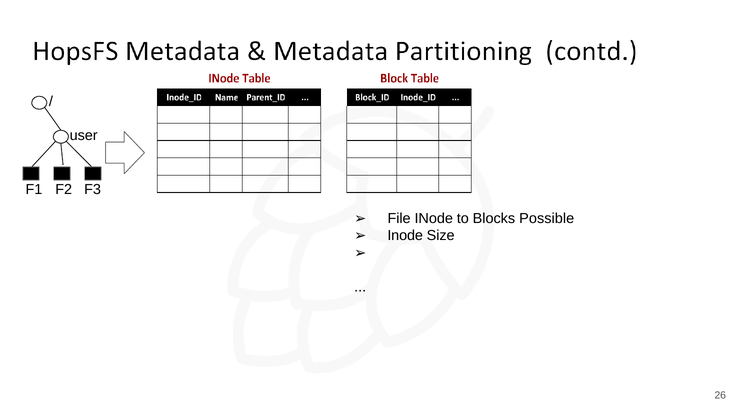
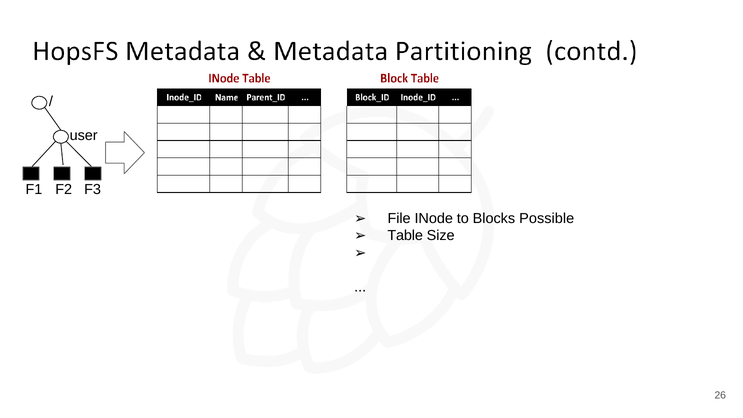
Inode: Inode -> Table (405, 236)
